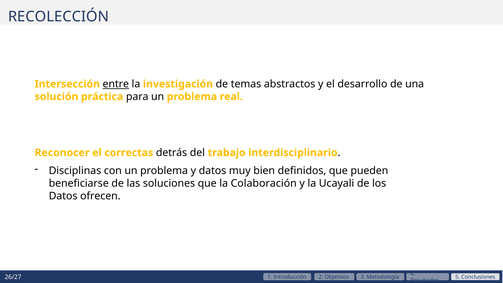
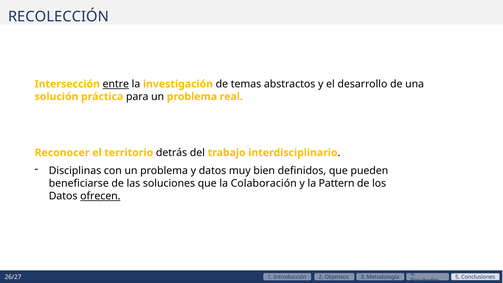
correctas: correctas -> territorio (129, 153)
Ucayali: Ucayali -> Pattern (337, 183)
ofrecen underline: none -> present (100, 196)
